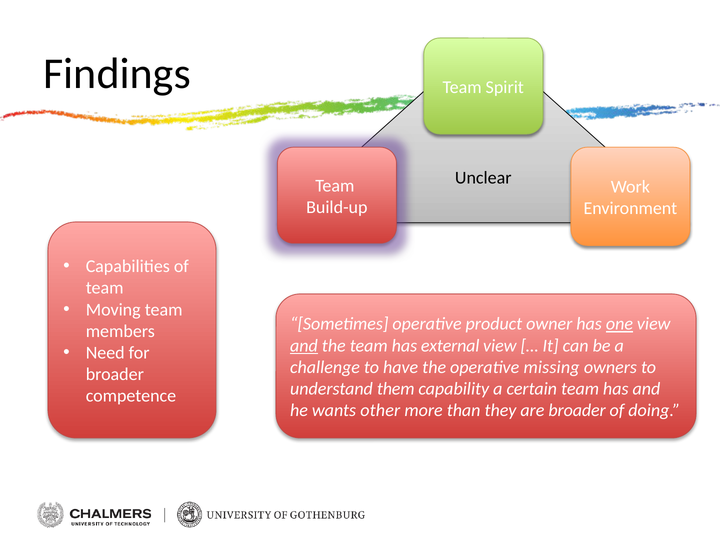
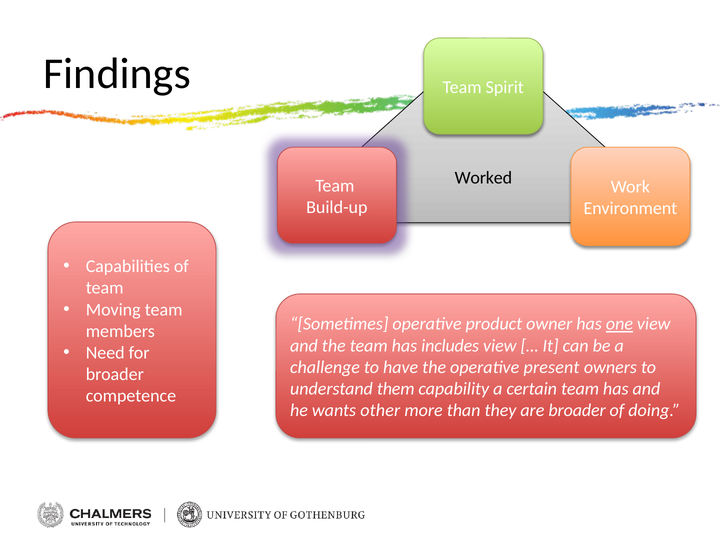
Unclear: Unclear -> Worked (483, 178)
and underline: present -> none (304, 346)
external: external -> includes (450, 346)
missing: missing -> present (552, 367)
